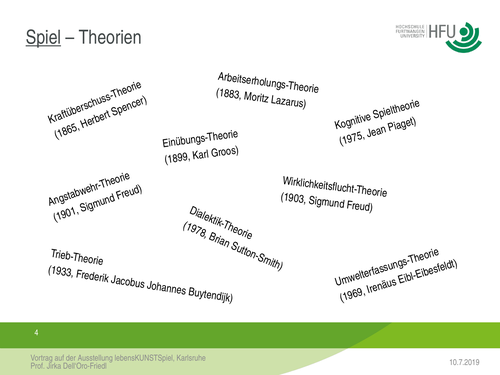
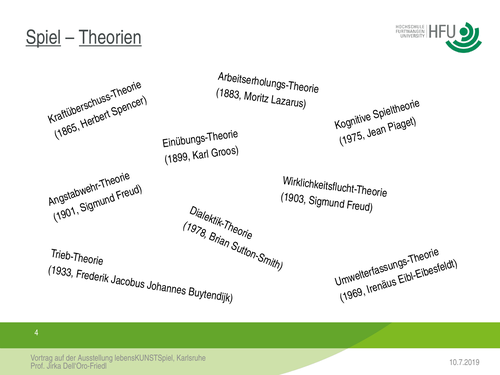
Theorien underline: none -> present (110, 38)
